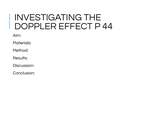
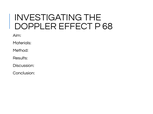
44: 44 -> 68 (108, 26)
